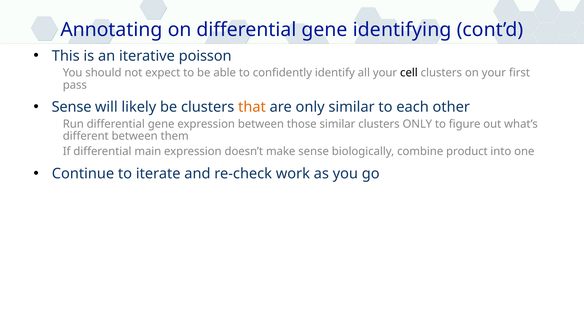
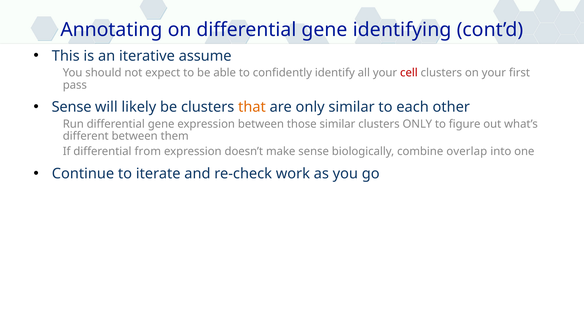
poisson: poisson -> assume (205, 56)
cell colour: black -> red (409, 73)
main: main -> from (148, 151)
product: product -> overlap (467, 151)
